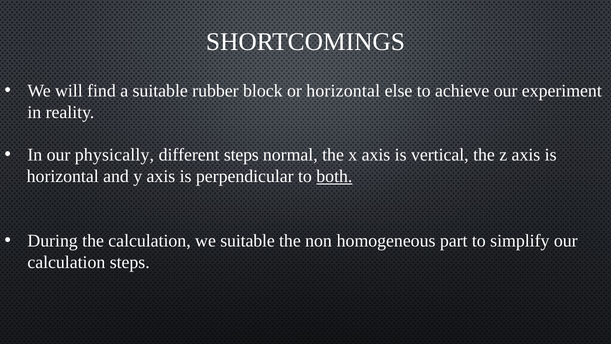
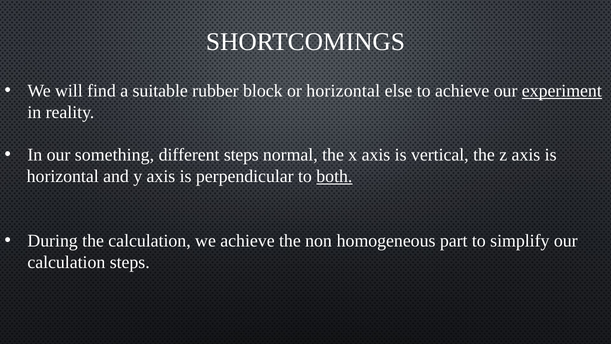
experiment underline: none -> present (562, 91)
physically: physically -> something (114, 155)
we suitable: suitable -> achieve (247, 241)
